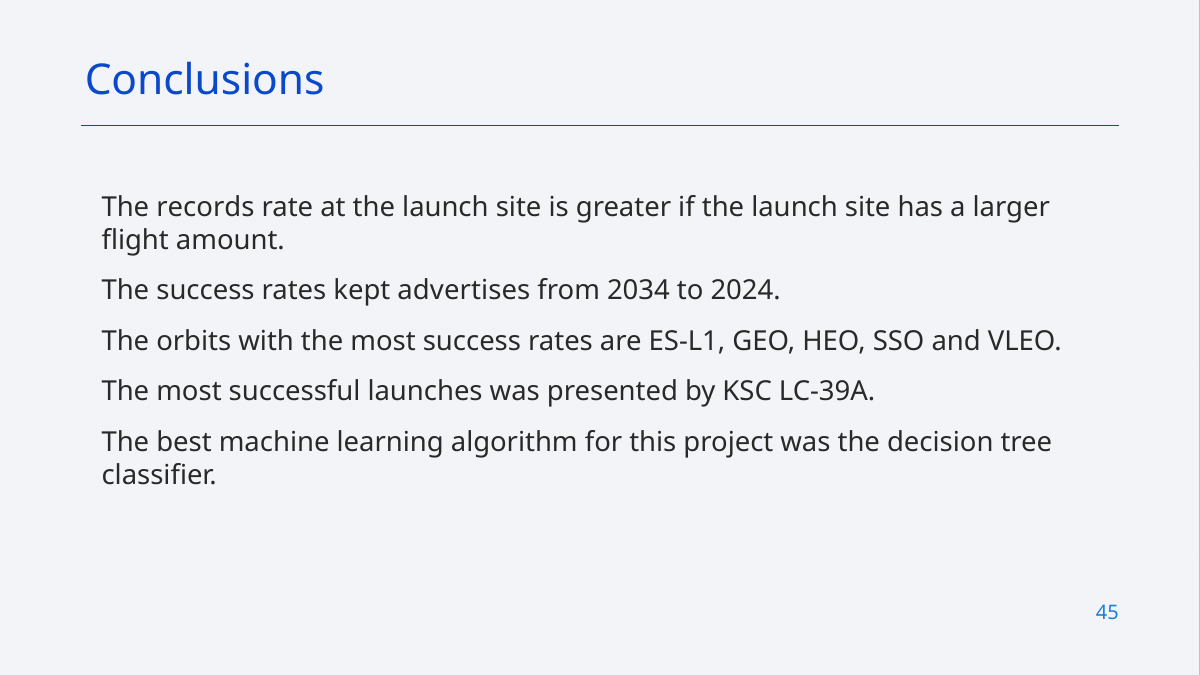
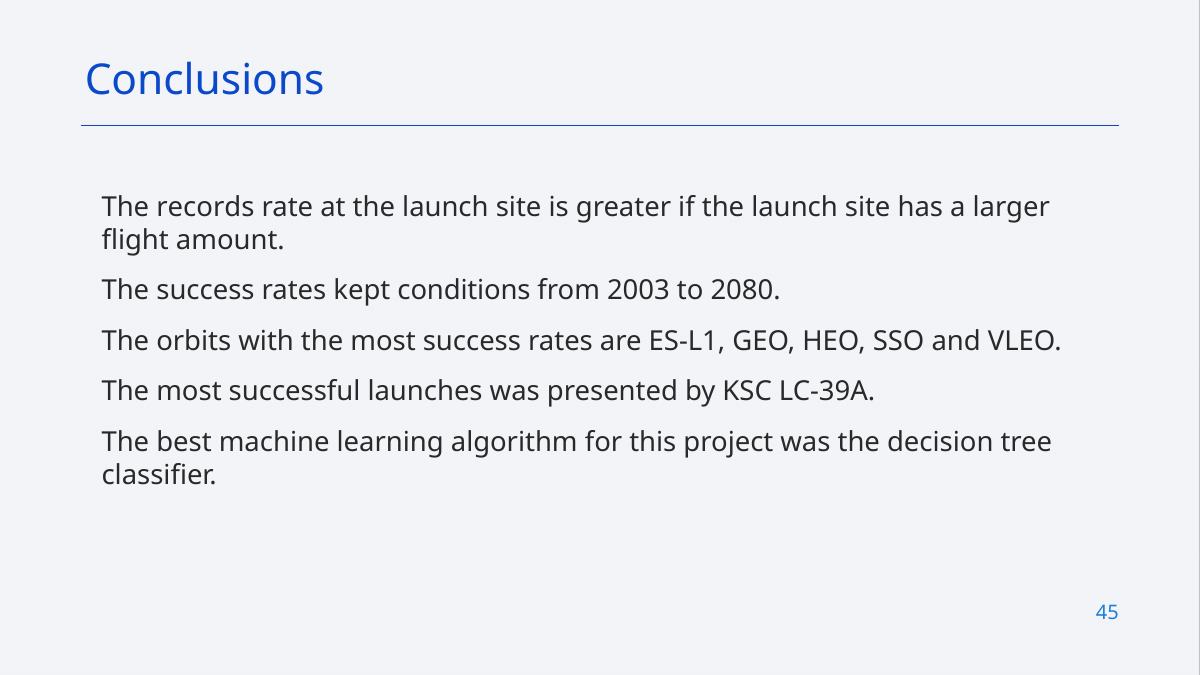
advertises: advertises -> conditions (464, 291)
2034: 2034 -> 2003 (638, 291)
2024: 2024 -> 2080 (746, 291)
